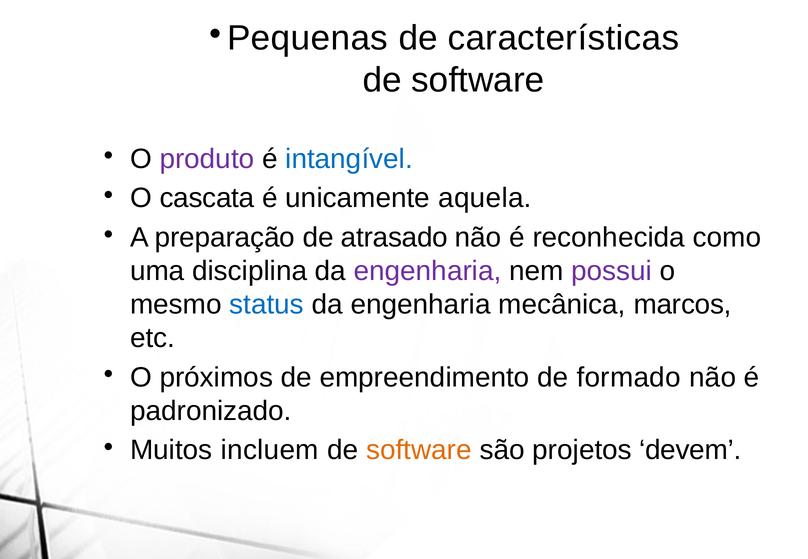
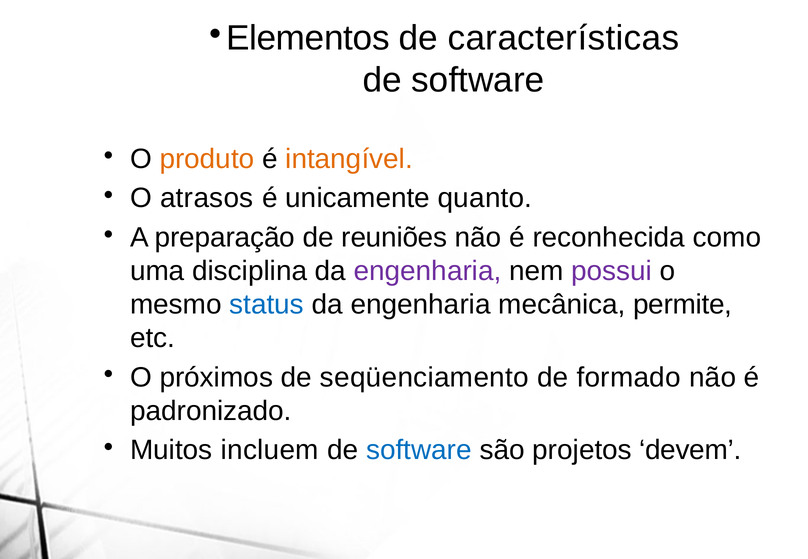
Pequenas: Pequenas -> Elementos (308, 38)
produto colour: purple -> orange (207, 159)
intangível colour: blue -> orange (349, 159)
cascata: cascata -> atrasos (207, 198)
aquela: aquela -> quanto (485, 198)
atrasado: atrasado -> reuniões (394, 238)
marcos: marcos -> permite (683, 305)
empreendimento: empreendimento -> seqüenciamento (424, 378)
software colour: orange -> blue (419, 451)
